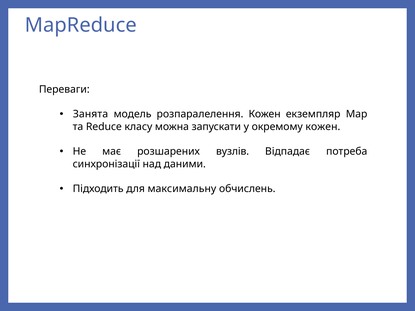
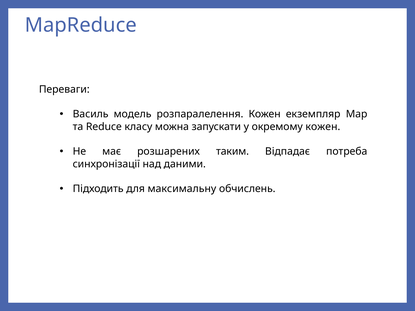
Занята: Занята -> Василь (91, 114)
вузлів: вузлів -> таким (233, 152)
